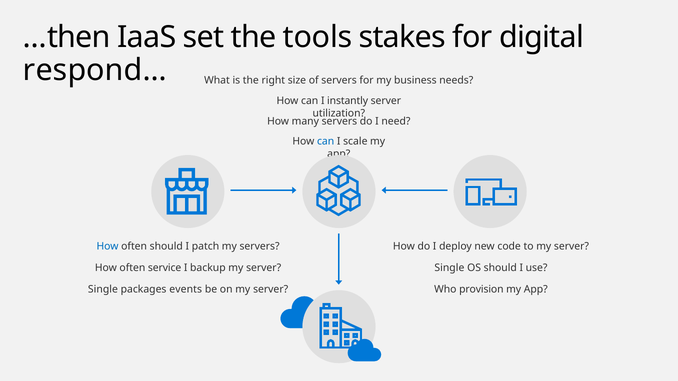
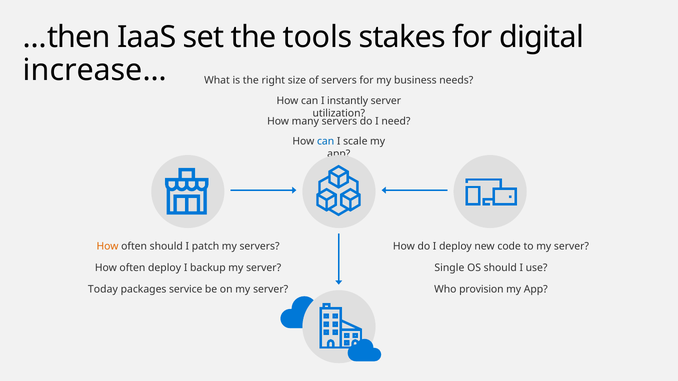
respond…: respond… -> increase… (95, 70)
How colour: blue -> orange (108, 246)
often service: service -> deploy (165, 268)
Single: Single -> Today (103, 290)
events: events -> service (186, 290)
